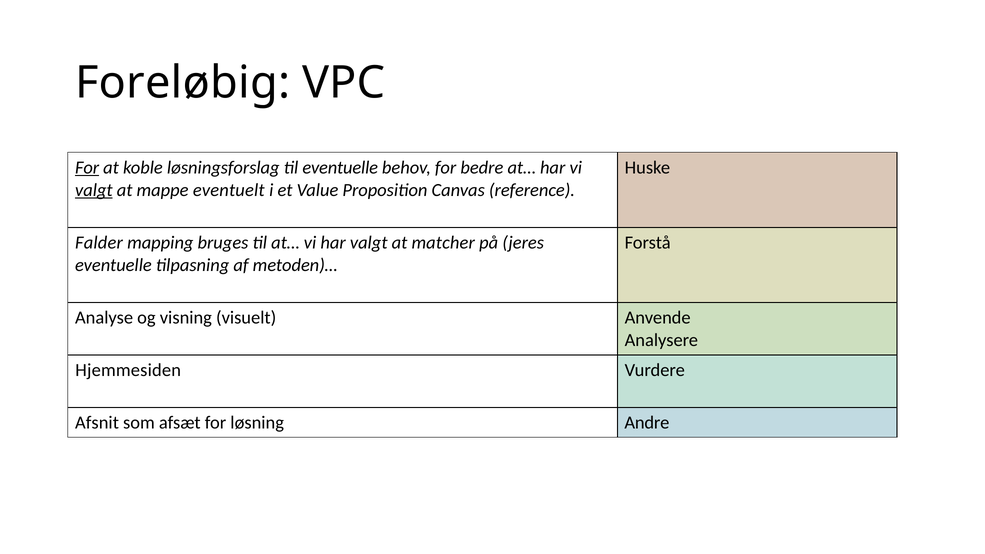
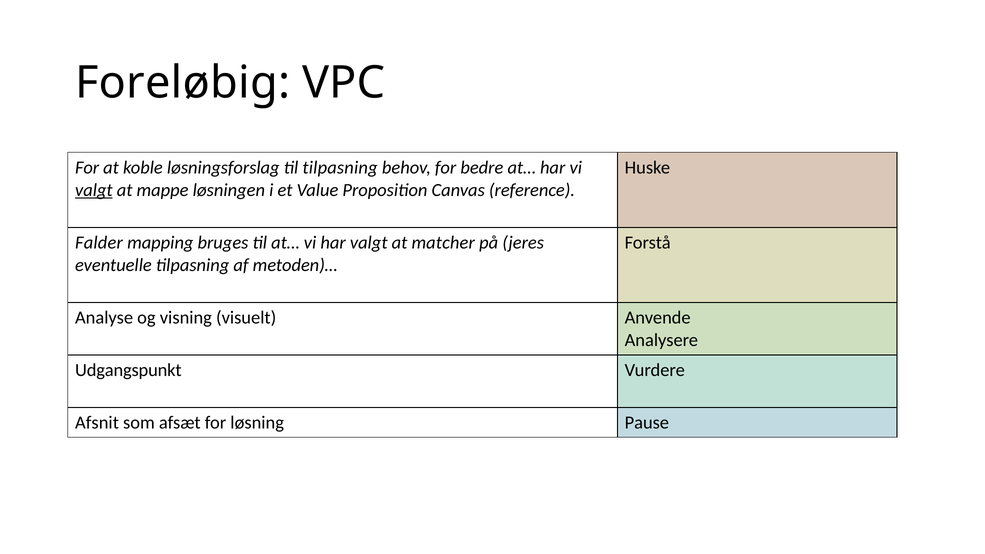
For underline: present -> none (87, 168)
til eventuelle: eventuelle -> tilpasning (340, 168)
eventuelt: eventuelt -> løsningen (229, 190)
Hjemmesiden: Hjemmesiden -> Udgangspunkt (128, 370)
Andre: Andre -> Pause (647, 423)
